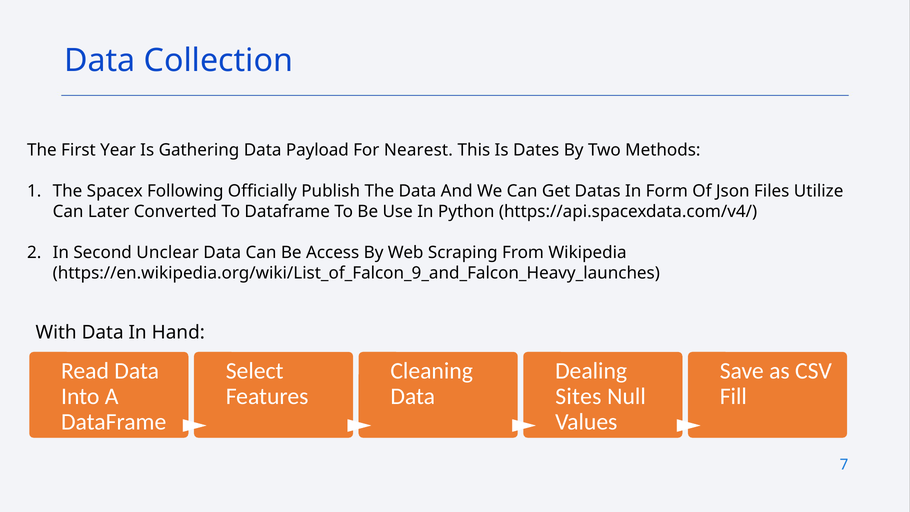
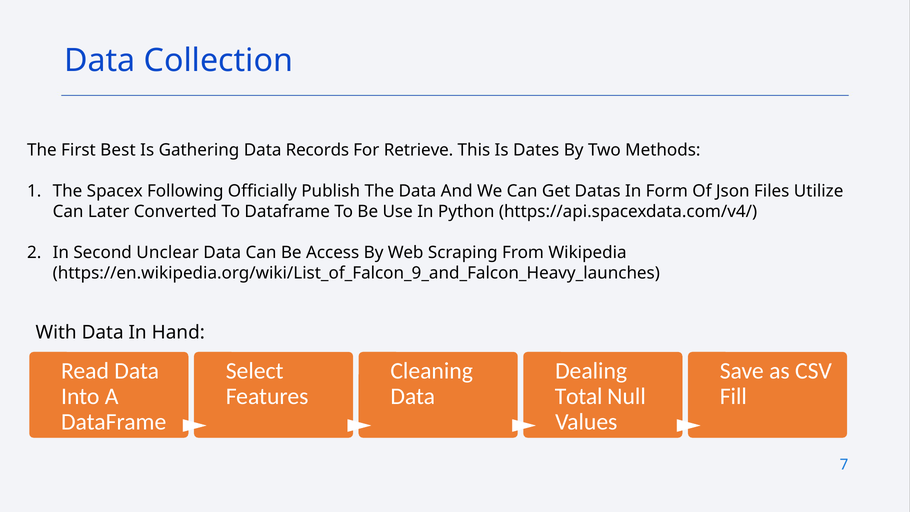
Year: Year -> Best (118, 150)
Payload: Payload -> Records (317, 150)
Nearest: Nearest -> Retrieve (419, 150)
Sites: Sites -> Total (579, 396)
